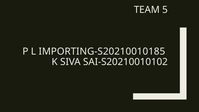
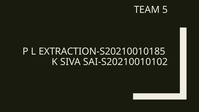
IMPORTING-S20210010185: IMPORTING-S20210010185 -> EXTRACTION-S20210010185 (102, 51)
